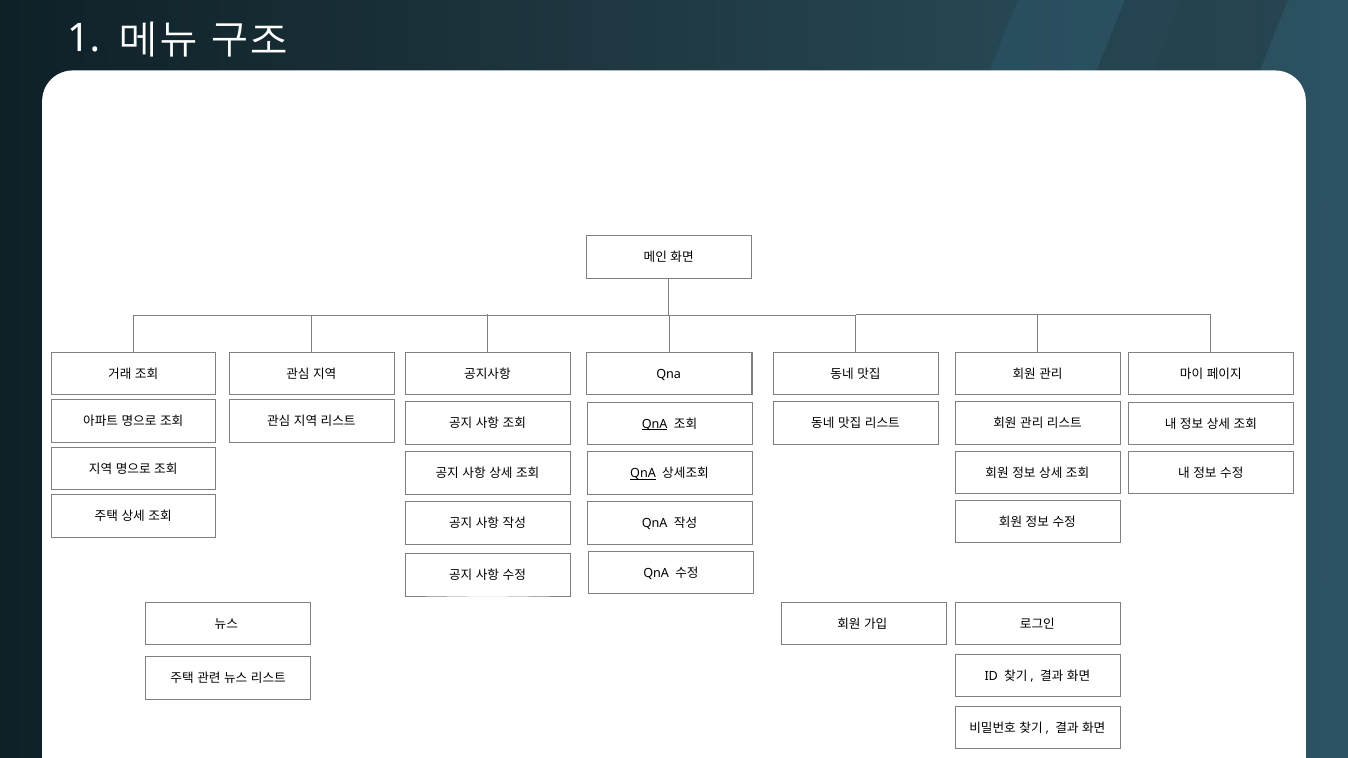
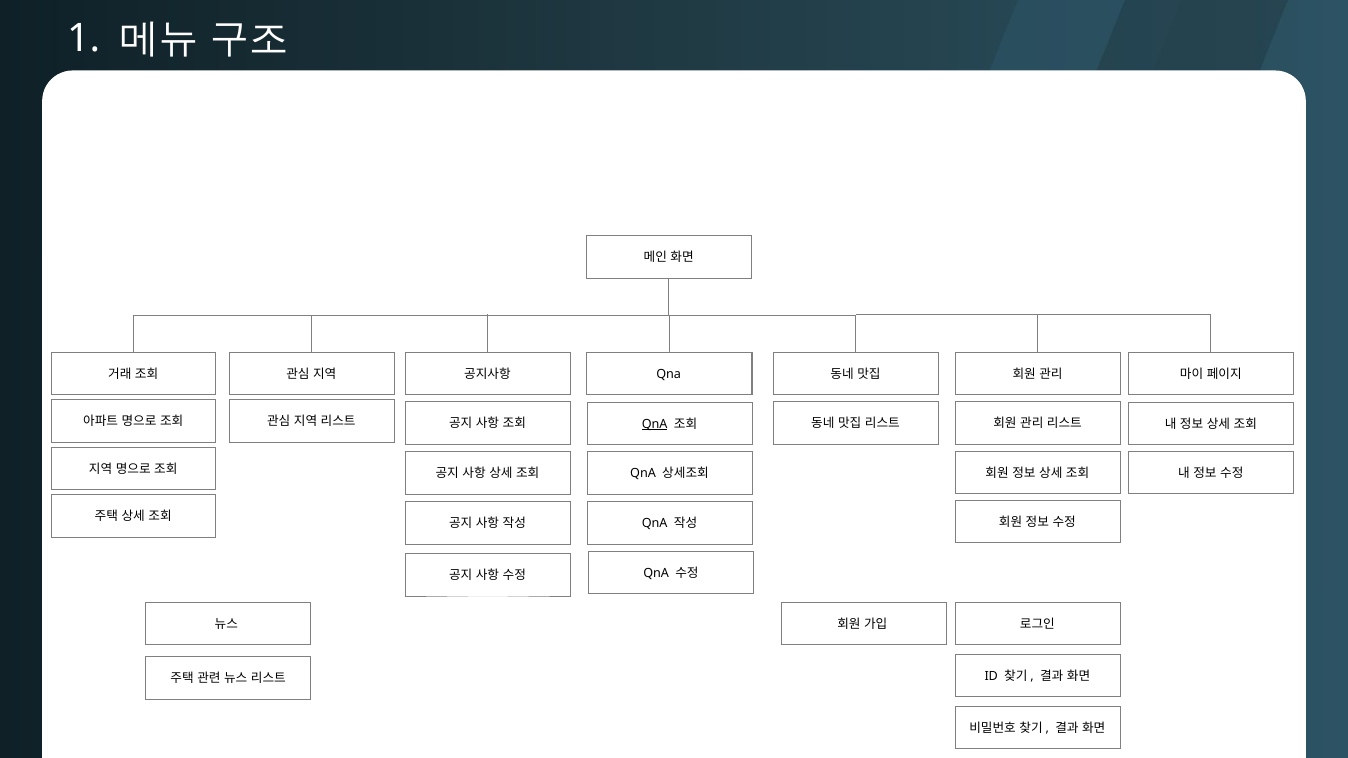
QnA underline: present -> none (643, 474)
